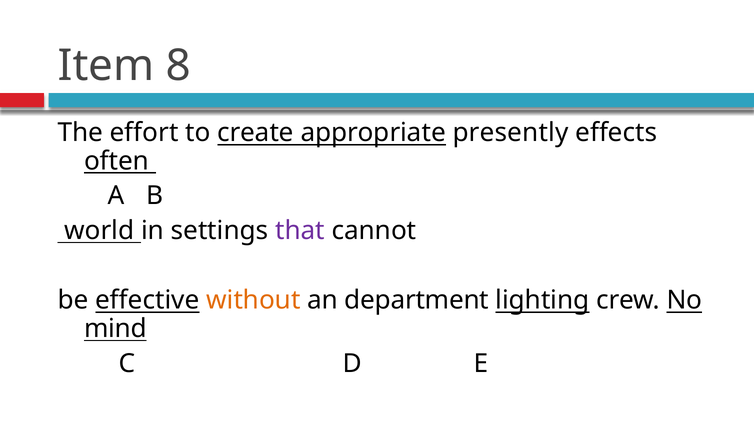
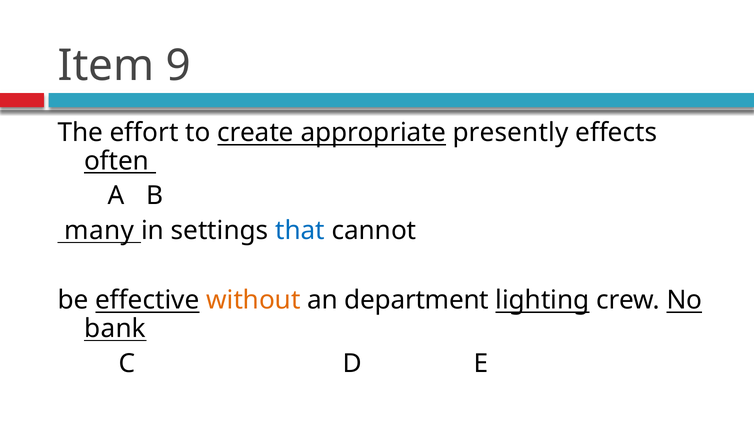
8: 8 -> 9 (178, 66)
world: world -> many (99, 231)
that colour: purple -> blue (300, 231)
mind: mind -> bank (115, 329)
